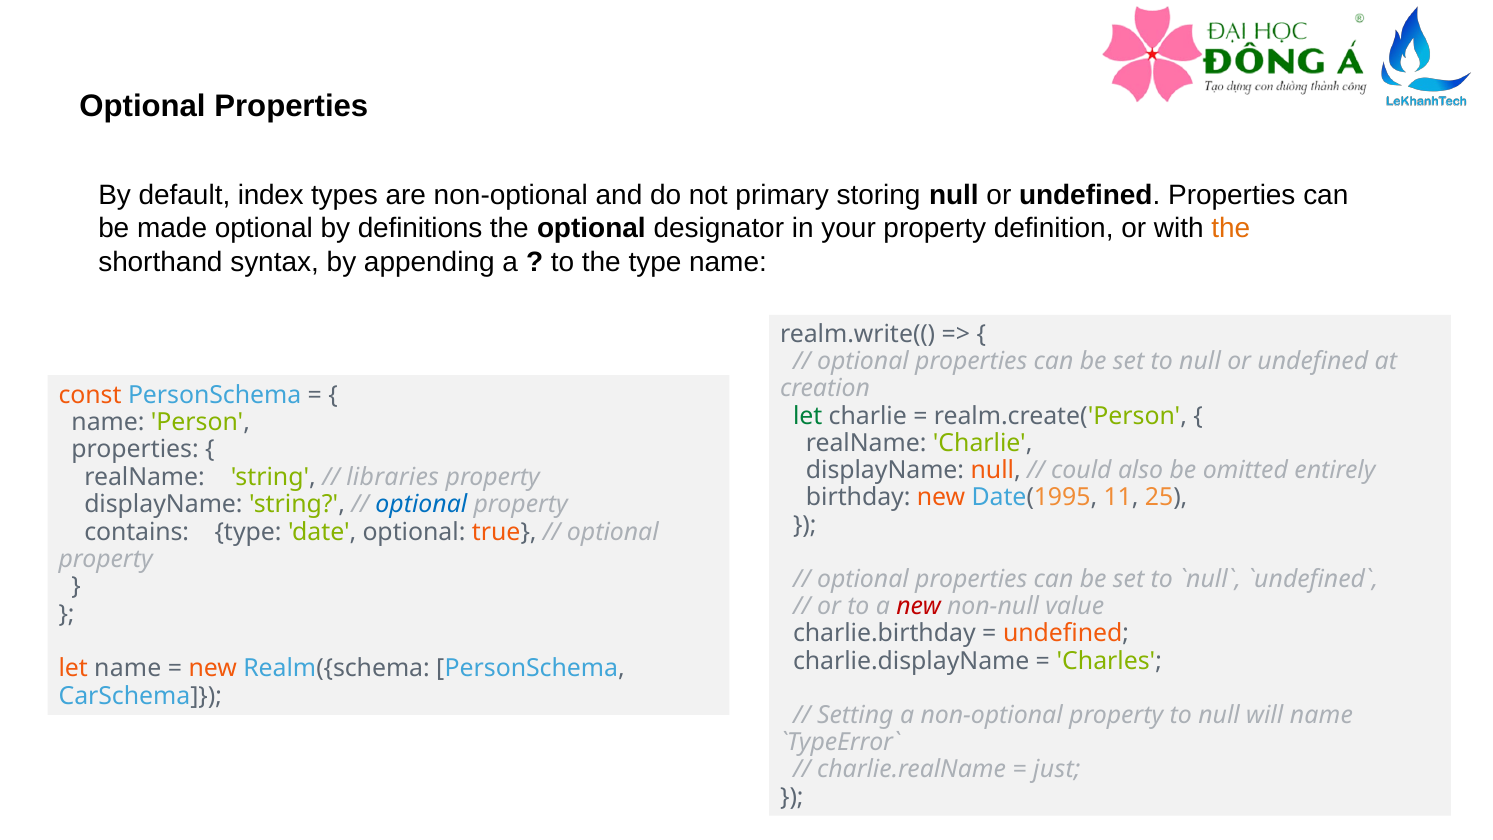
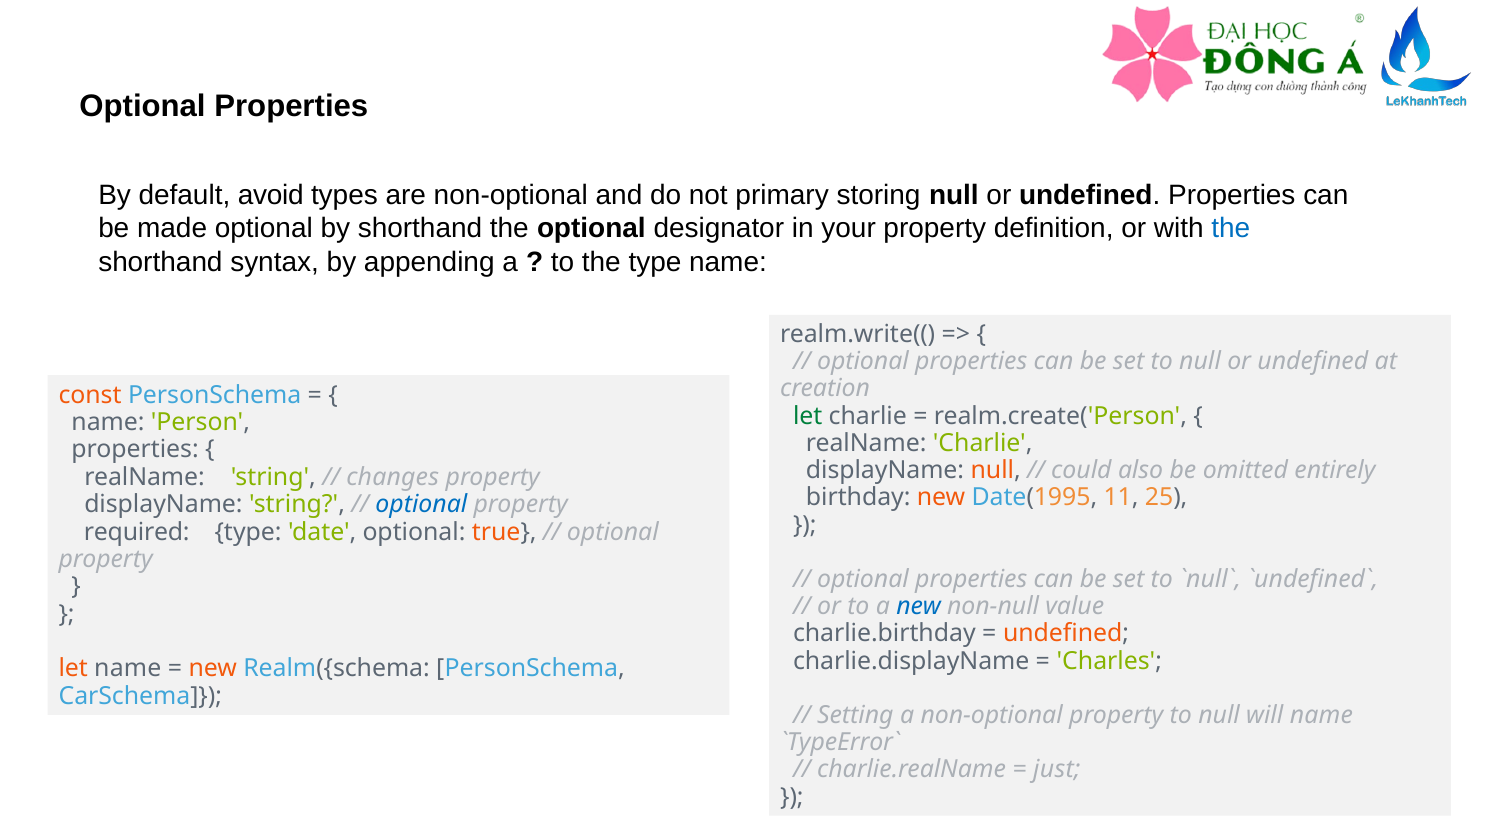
index: index -> avoid (271, 195)
by definitions: definitions -> shorthand (420, 228)
the colour: orange -> blue (1231, 228)
libraries: libraries -> changes (393, 477)
contains: contains -> required (137, 532)
new colour: red -> blue (919, 606)
